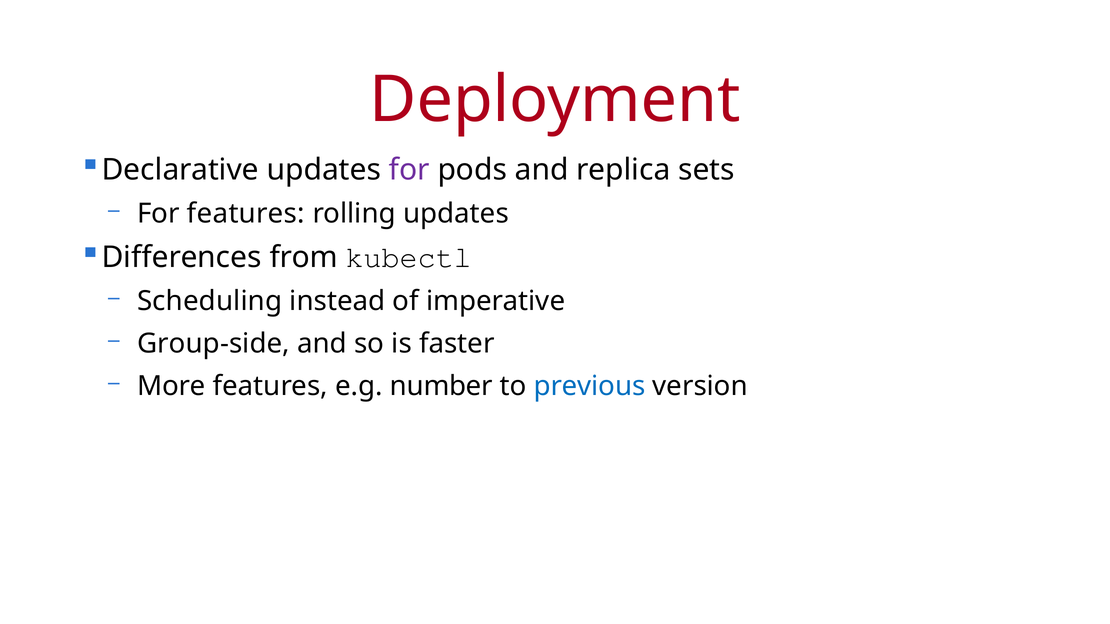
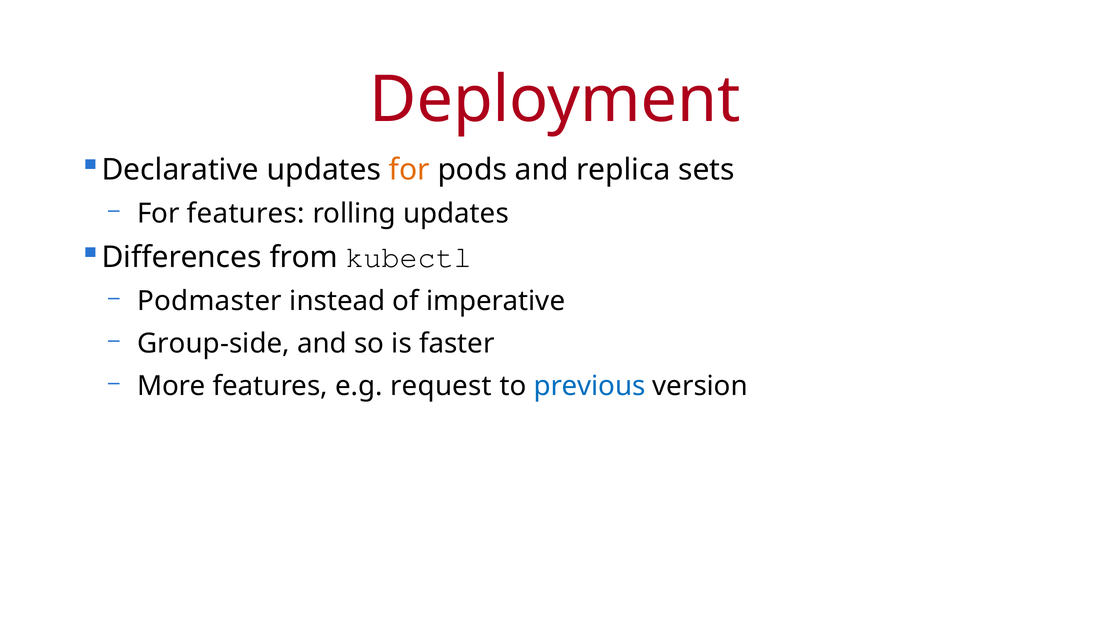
for colour: purple -> orange (409, 170)
Scheduling: Scheduling -> Podmaster (210, 301)
number: number -> request (441, 387)
